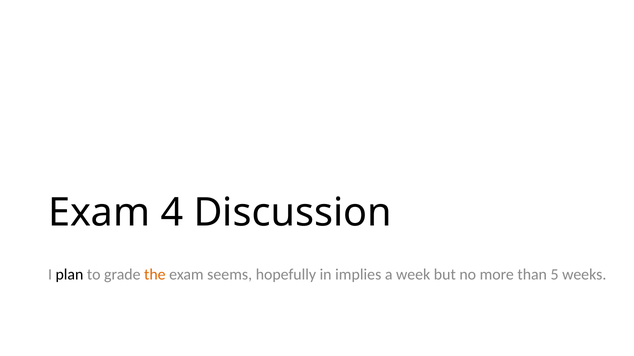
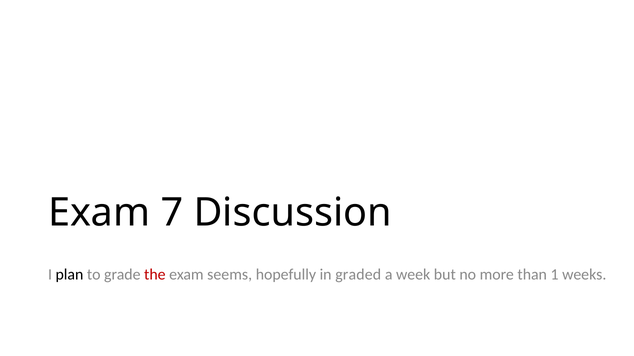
4: 4 -> 7 (172, 213)
the colour: orange -> red (155, 275)
implies: implies -> graded (358, 275)
5: 5 -> 1 (555, 275)
